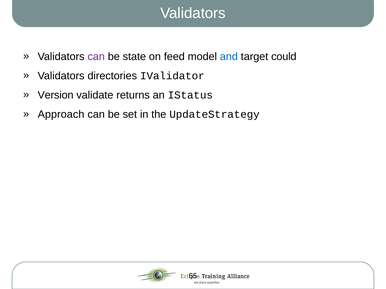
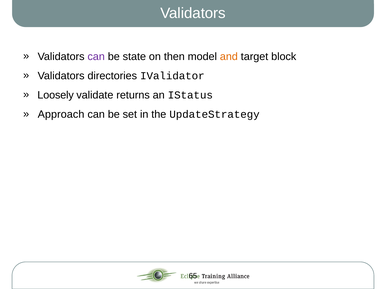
feed: feed -> then (174, 57)
and colour: blue -> orange (229, 57)
could: could -> block (284, 57)
Version: Version -> Loosely (56, 95)
